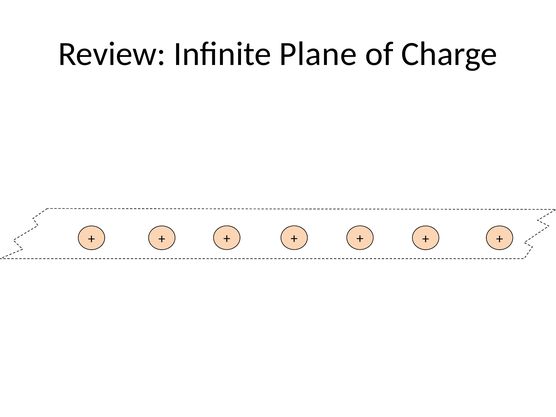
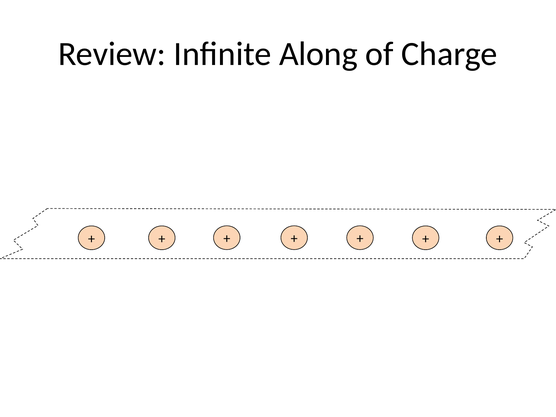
Plane: Plane -> Along (318, 54)
